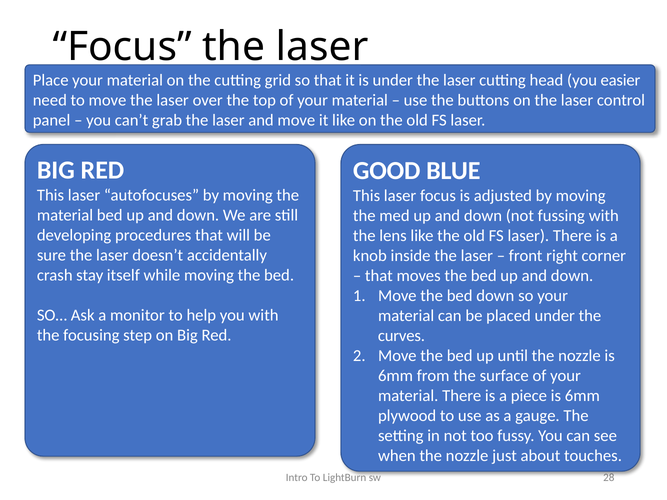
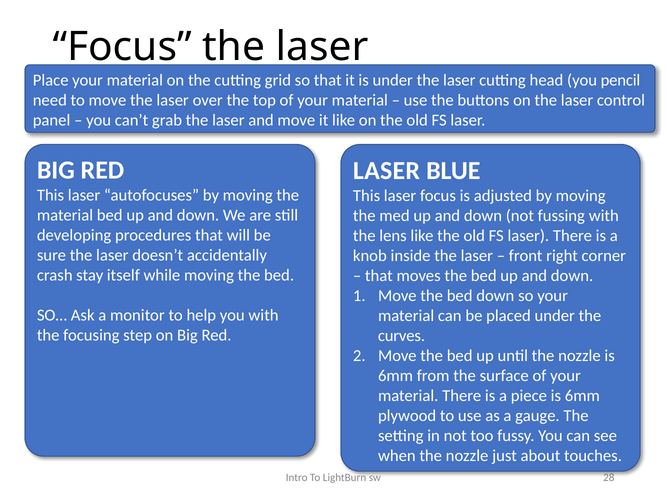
easier: easier -> pencil (620, 81)
GOOD: GOOD -> LASER (387, 171)
